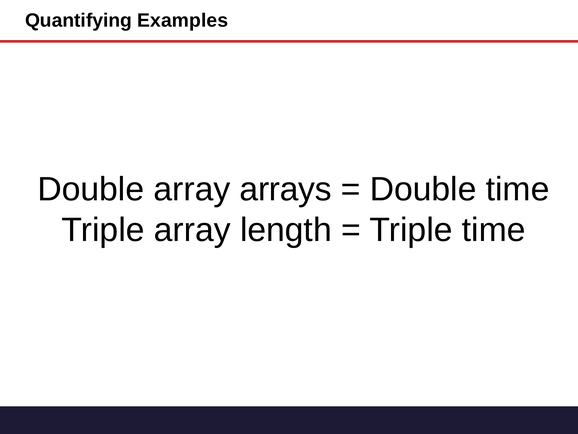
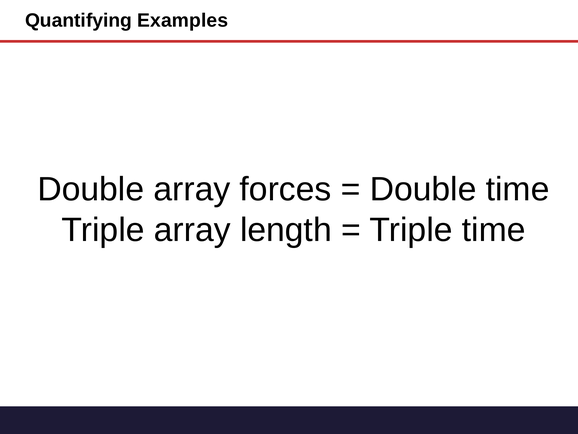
arrays: arrays -> forces (285, 189)
